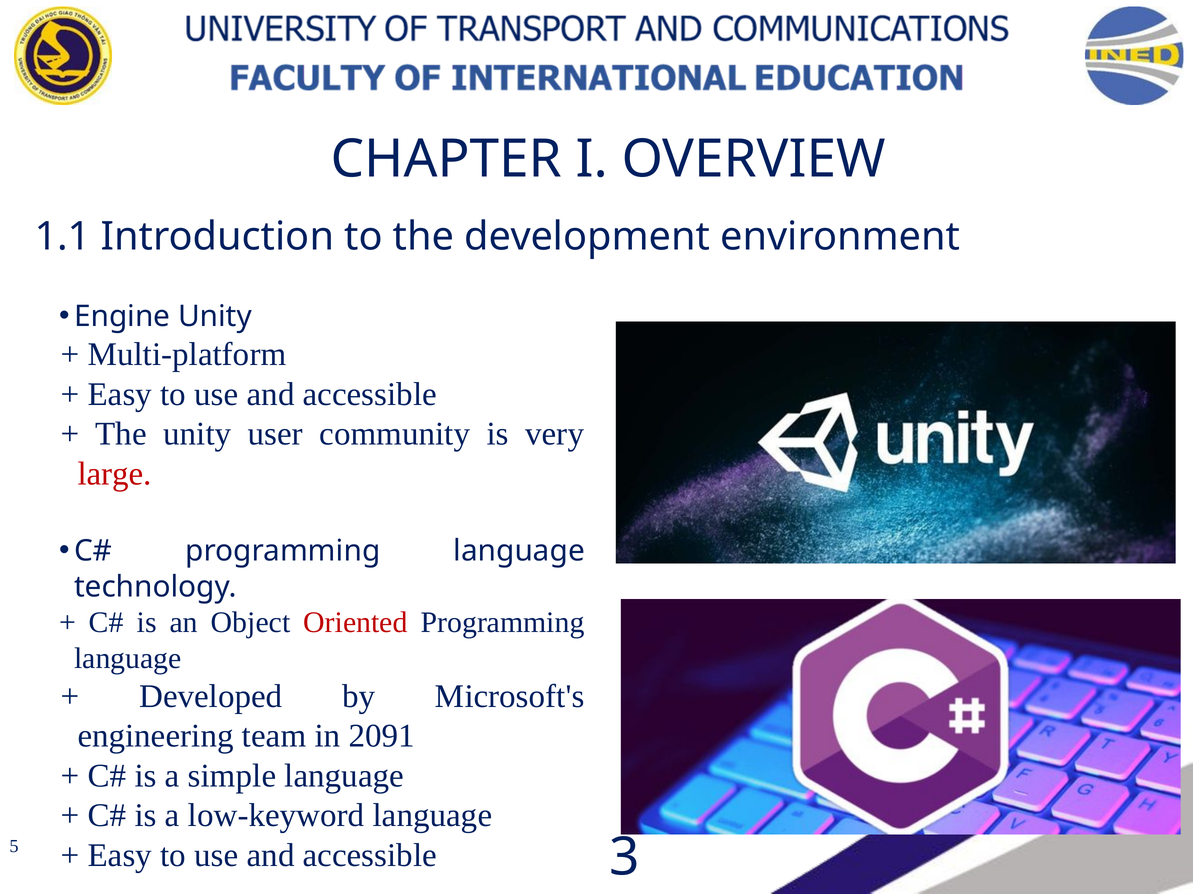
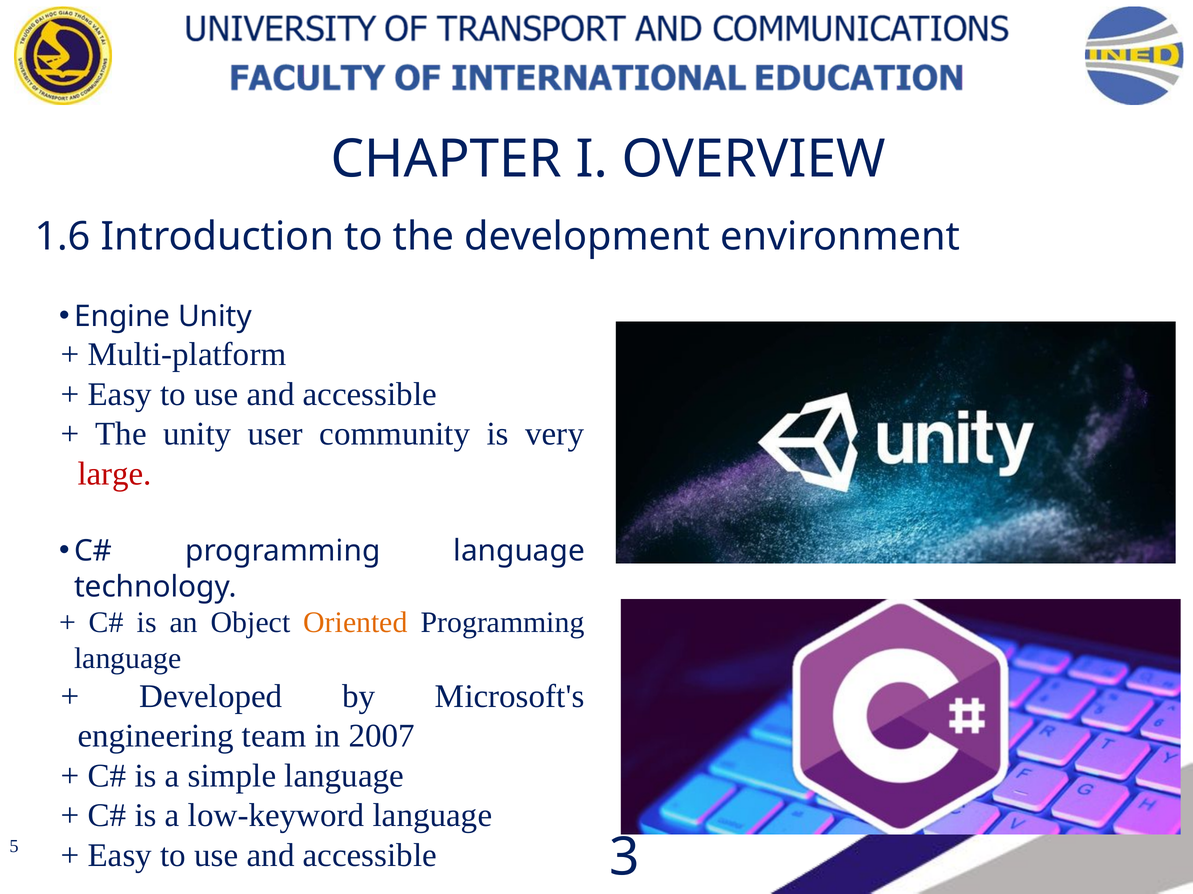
1.1: 1.1 -> 1.6 (63, 237)
Oriented colour: red -> orange (356, 623)
2091: 2091 -> 2007 (382, 737)
